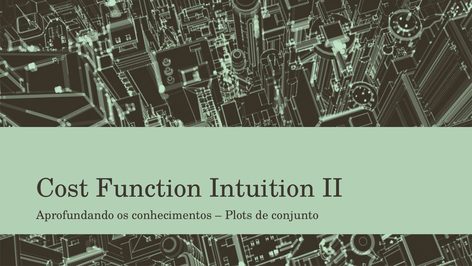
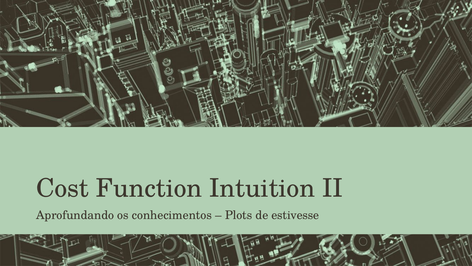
conjunto: conjunto -> estivesse (295, 215)
